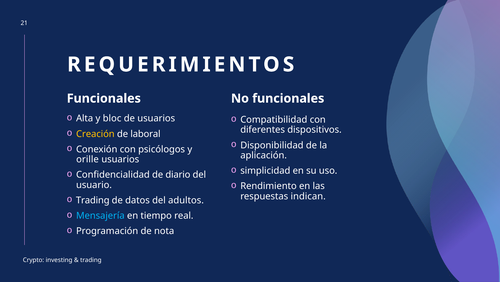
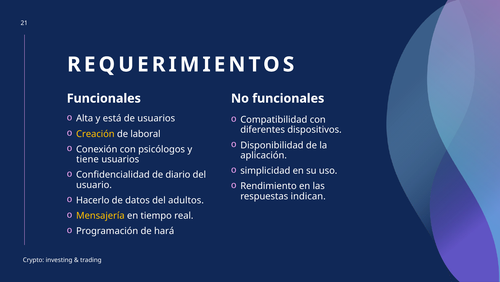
bloc: bloc -> está (112, 118)
orille: orille -> tiene (88, 159)
Trading: Trading -> Hacerlo (93, 200)
Mensajería colour: light blue -> yellow (100, 215)
nota: nota -> hará (164, 230)
